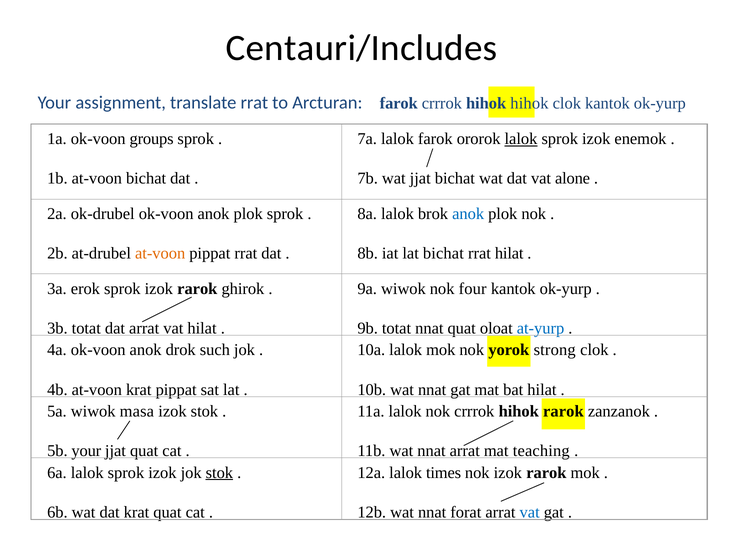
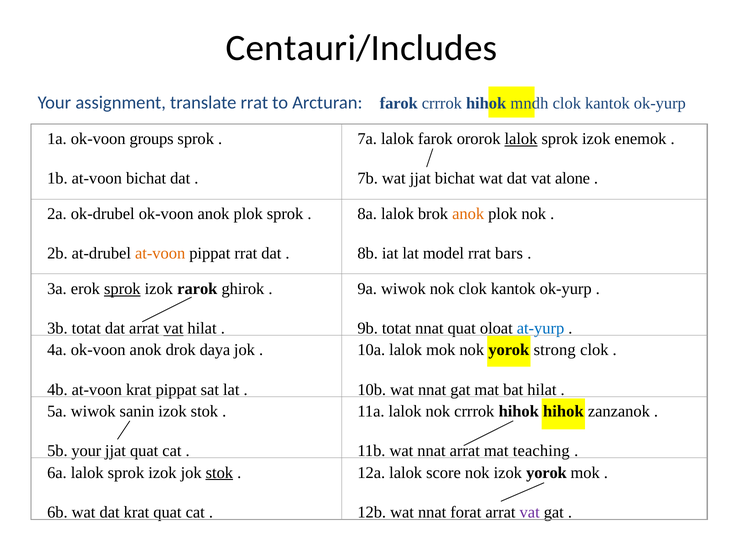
hihok hihok: hihok -> mndh (529, 103)
anok colour: blue -> orange (468, 214)
lat bichat: bichat -> model (443, 253)
rrat hilat: hilat -> bars (509, 253)
sprok underline: none -> present (122, 288)
nok four: four -> clok (473, 288)
vat underline: none -> present (173, 328)
such: such -> daya (215, 350)
masa: masa -> sanin (137, 411)
hihok rarok: rarok -> hihok (563, 411)
times: times -> score (443, 472)
nok izok rarok: rarok -> yorok (546, 472)
vat colour: blue -> purple (530, 512)
